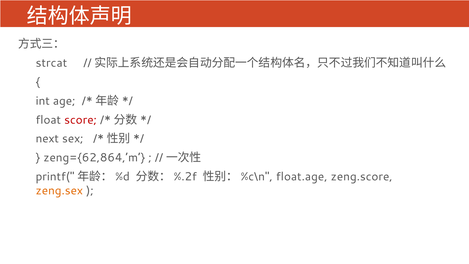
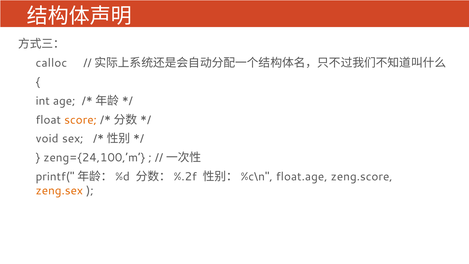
strcat: strcat -> calloc (51, 63)
score colour: red -> orange (81, 120)
next: next -> void (47, 139)
zeng={62,864,’m: zeng={62,864,’m -> zeng={24,100,’m (94, 158)
